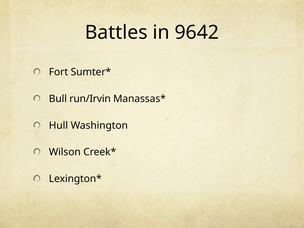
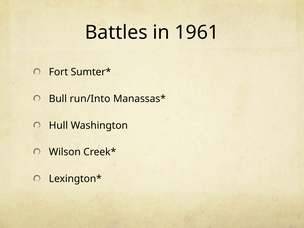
9642: 9642 -> 1961 (197, 33)
run/Irvin: run/Irvin -> run/Into (90, 99)
